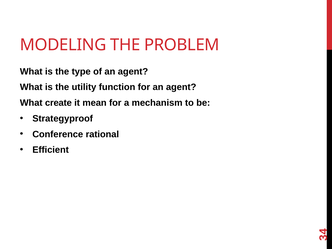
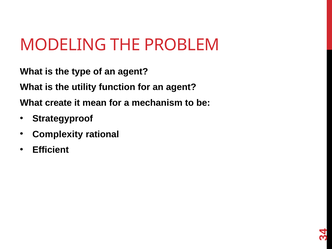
Conference: Conference -> Complexity (58, 134)
